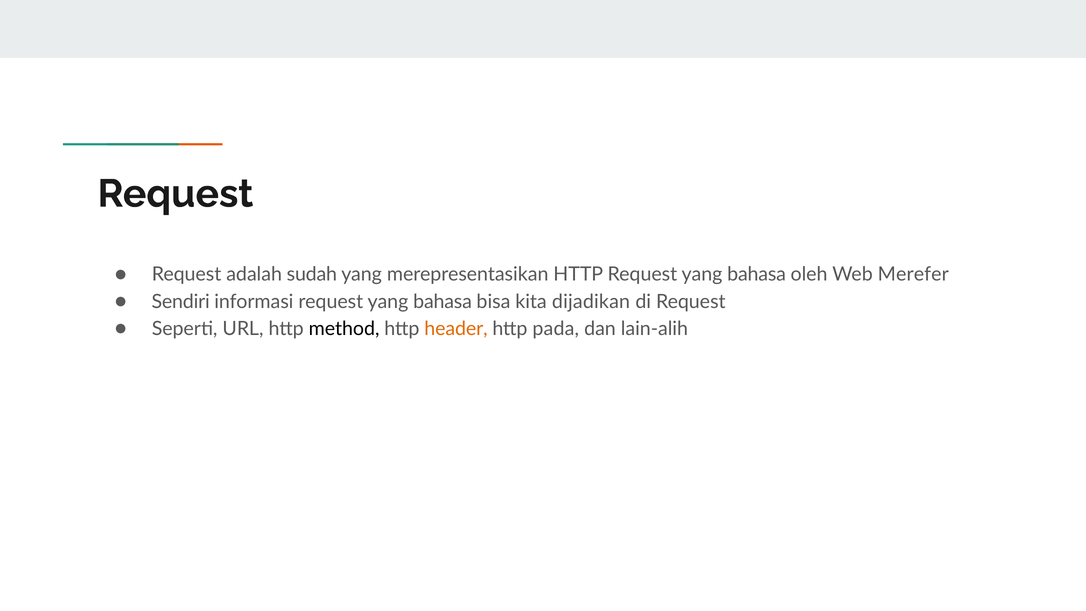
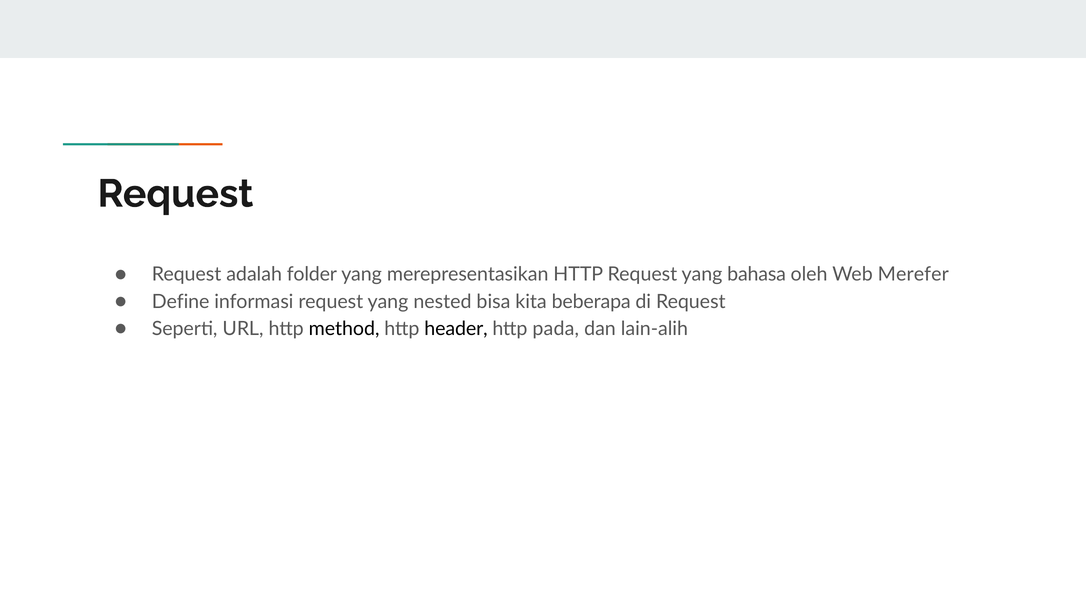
sudah: sudah -> folder (312, 274)
Sendiri: Sendiri -> Define (181, 301)
informasi request yang bahasa: bahasa -> nested (442, 301)
dijadikan: dijadikan -> beberapa (591, 301)
header colour: orange -> black (456, 329)
